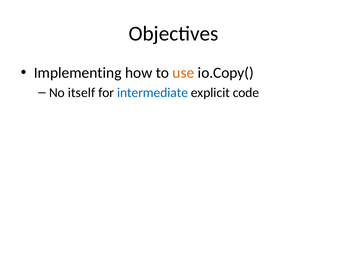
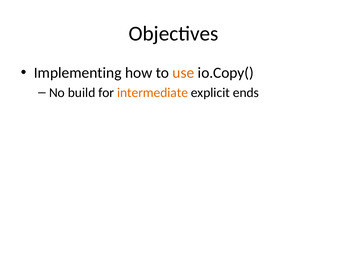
itself: itself -> build (82, 93)
intermediate colour: blue -> orange (153, 93)
code: code -> ends (246, 93)
